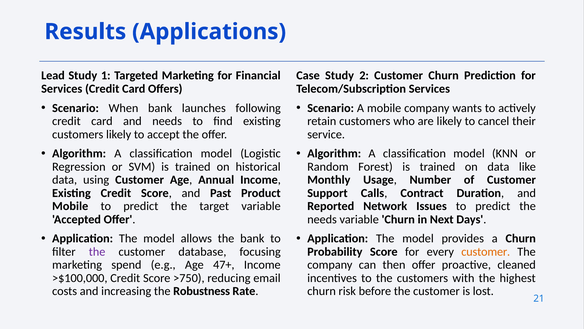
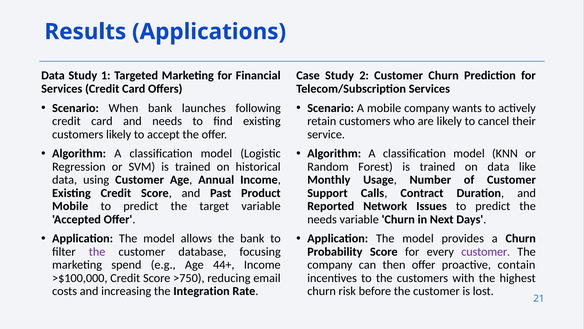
Lead: Lead -> Data (53, 75)
customer colour: orange -> purple (486, 251)
47+: 47+ -> 44+ (224, 265)
cleaned: cleaned -> contain (517, 265)
Robustness: Robustness -> Integration (202, 291)
